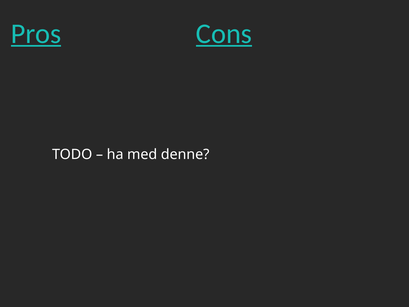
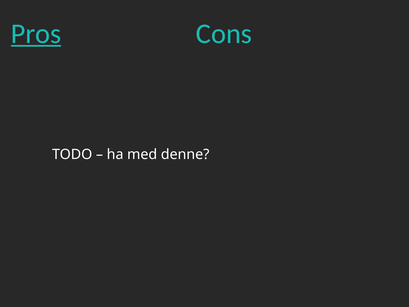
Cons underline: present -> none (224, 34)
